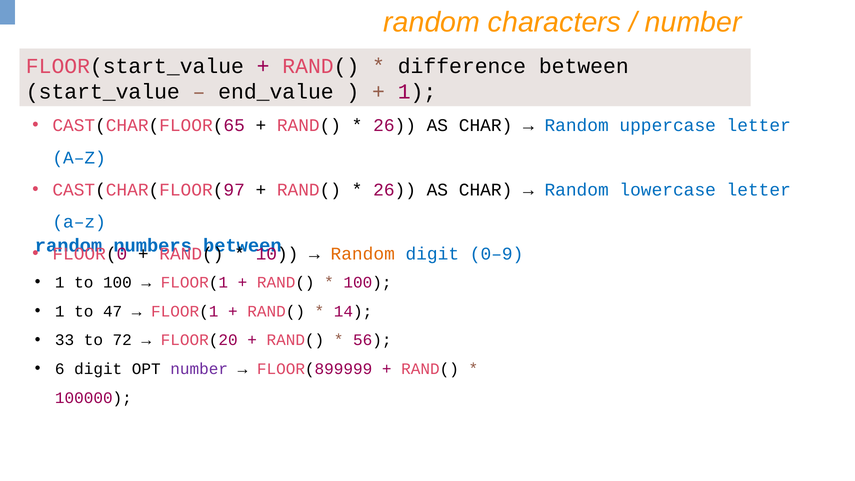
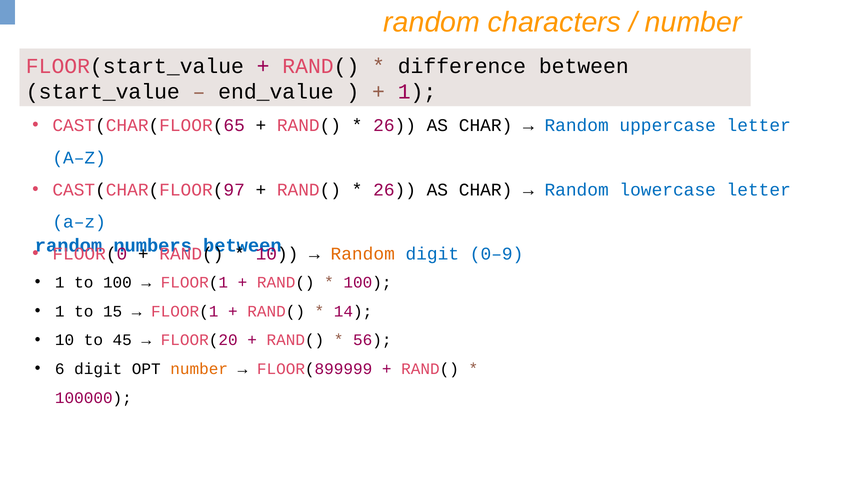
47: 47 -> 15 (113, 311)
33: 33 -> 10 (65, 340)
72: 72 -> 45 (122, 340)
number colour: purple -> orange (199, 369)
